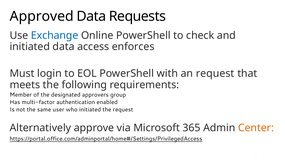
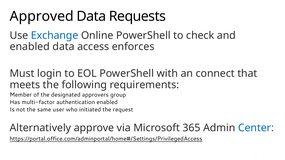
initiated: initiated -> enabled (30, 47)
an request: request -> connect (215, 74)
Center colour: orange -> blue (256, 128)
